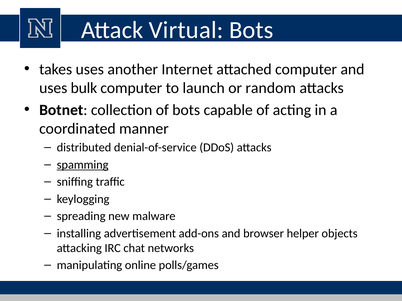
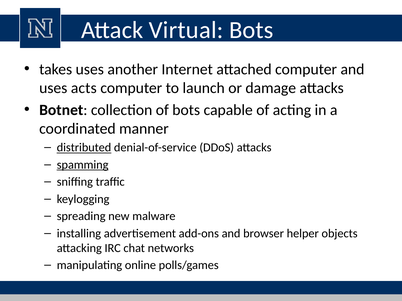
bulk: bulk -> acts (84, 88)
random: random -> damage (271, 88)
distributed underline: none -> present (84, 148)
